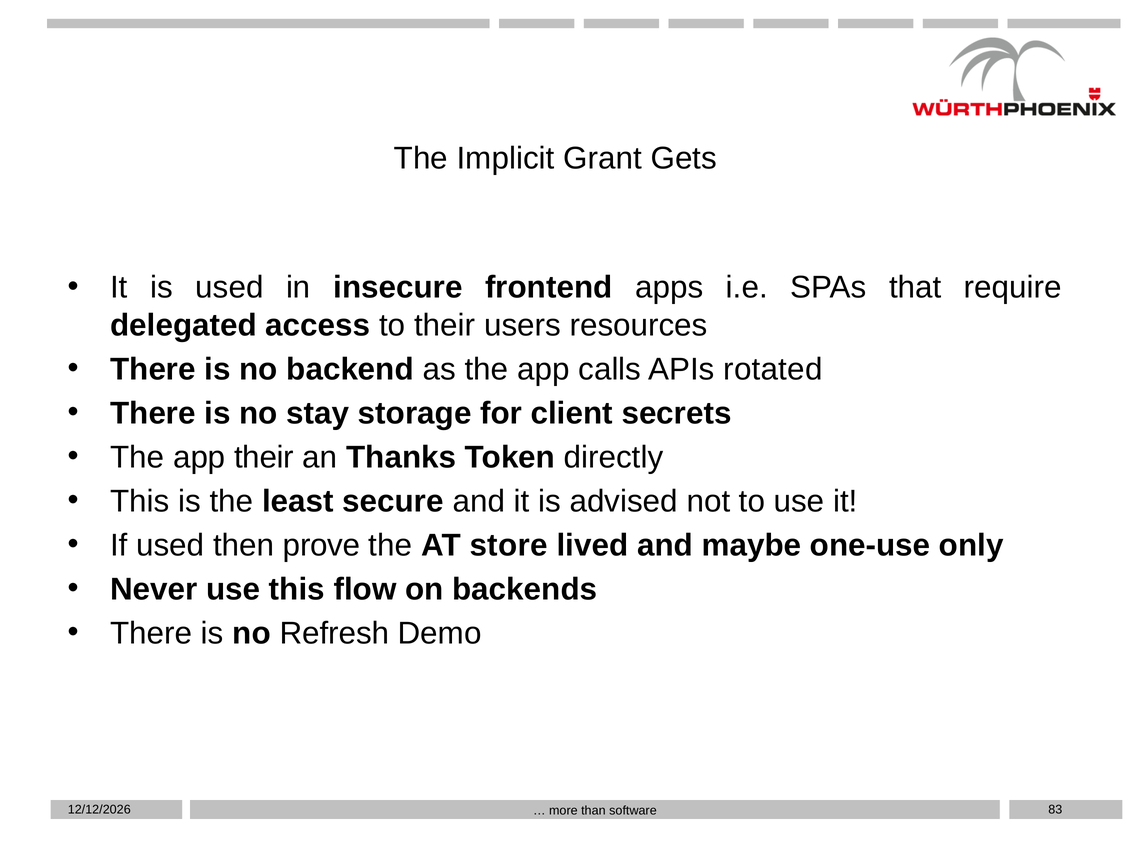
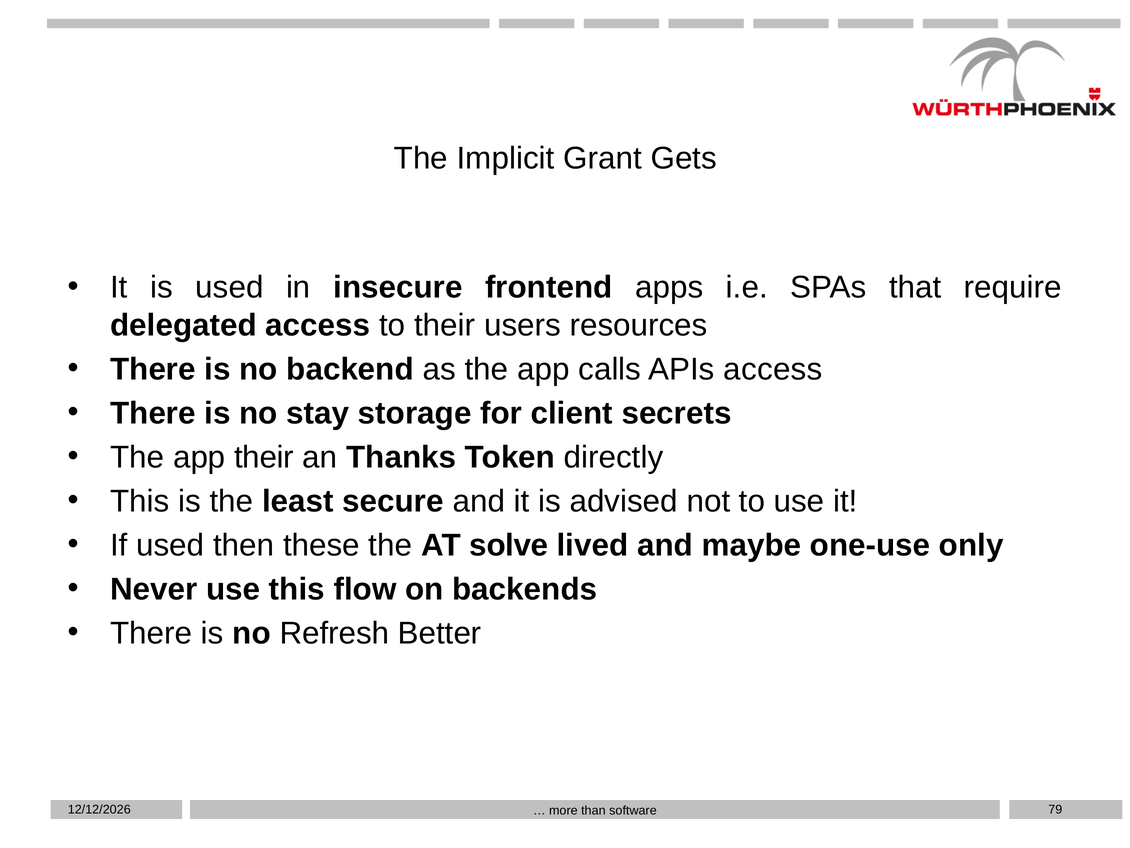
APIs rotated: rotated -> access (773, 369)
prove: prove -> these (321, 545)
store: store -> solve (509, 545)
Demo: Demo -> Better (440, 633)
83: 83 -> 79 (1055, 809)
